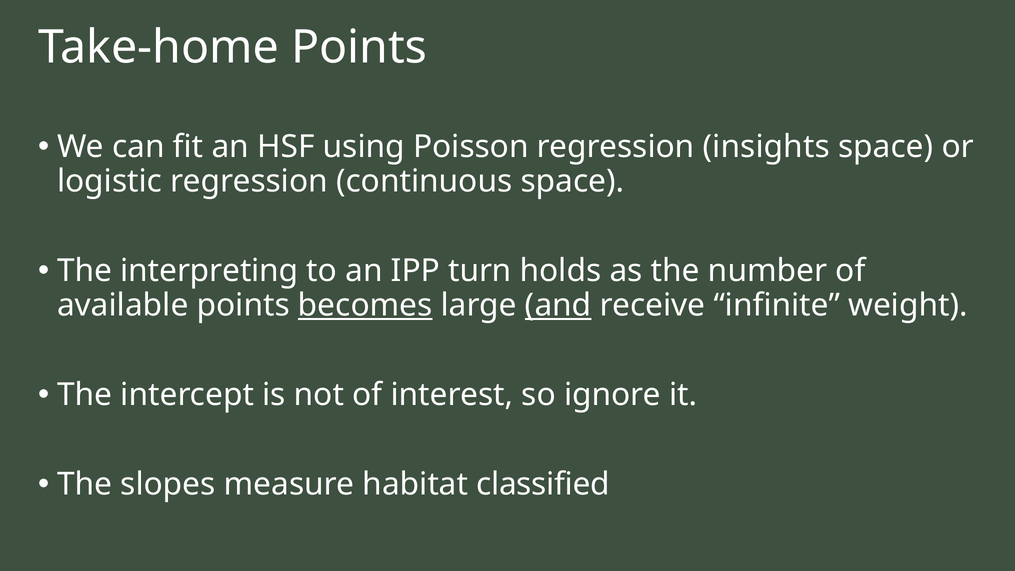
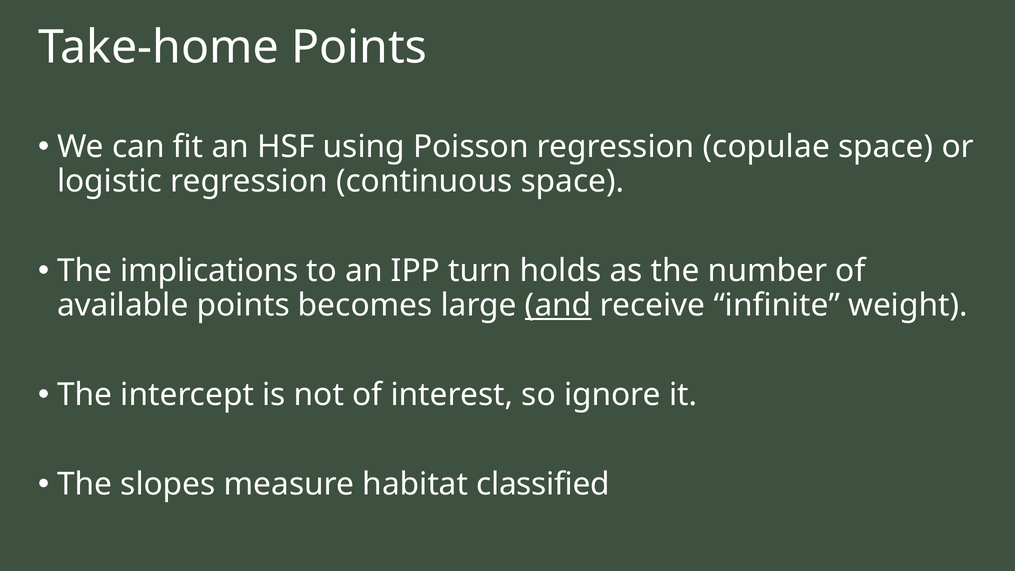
insights: insights -> copulae (766, 147)
interpreting: interpreting -> implications (209, 271)
becomes underline: present -> none (365, 305)
